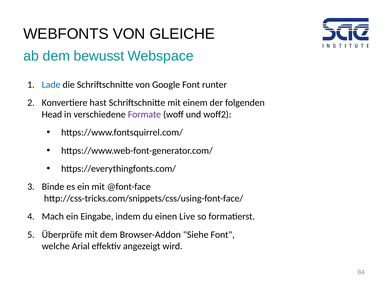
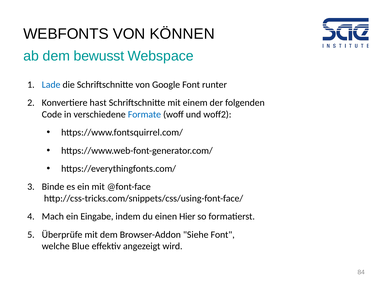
GLEICHE: GLEICHE -> KÖNNEN (182, 34)
Head: Head -> Code (52, 114)
Formate colour: purple -> blue (144, 114)
Live: Live -> Hier (187, 217)
Arial: Arial -> Blue (81, 246)
